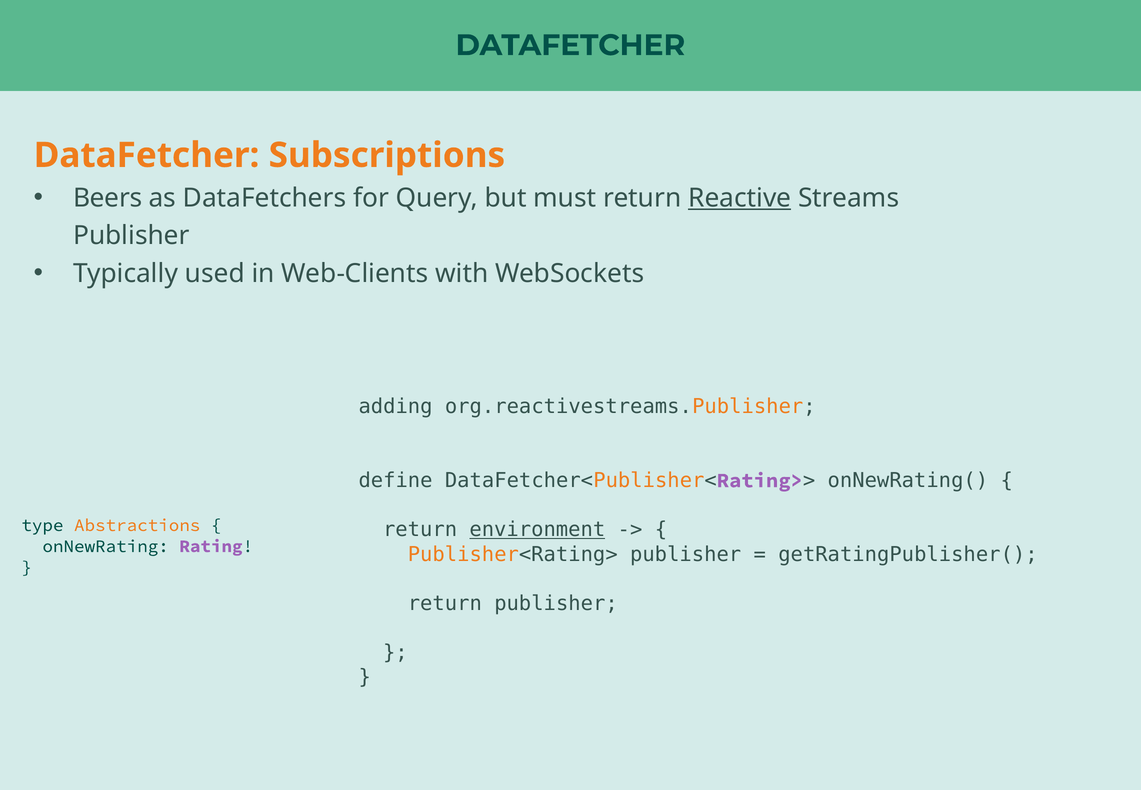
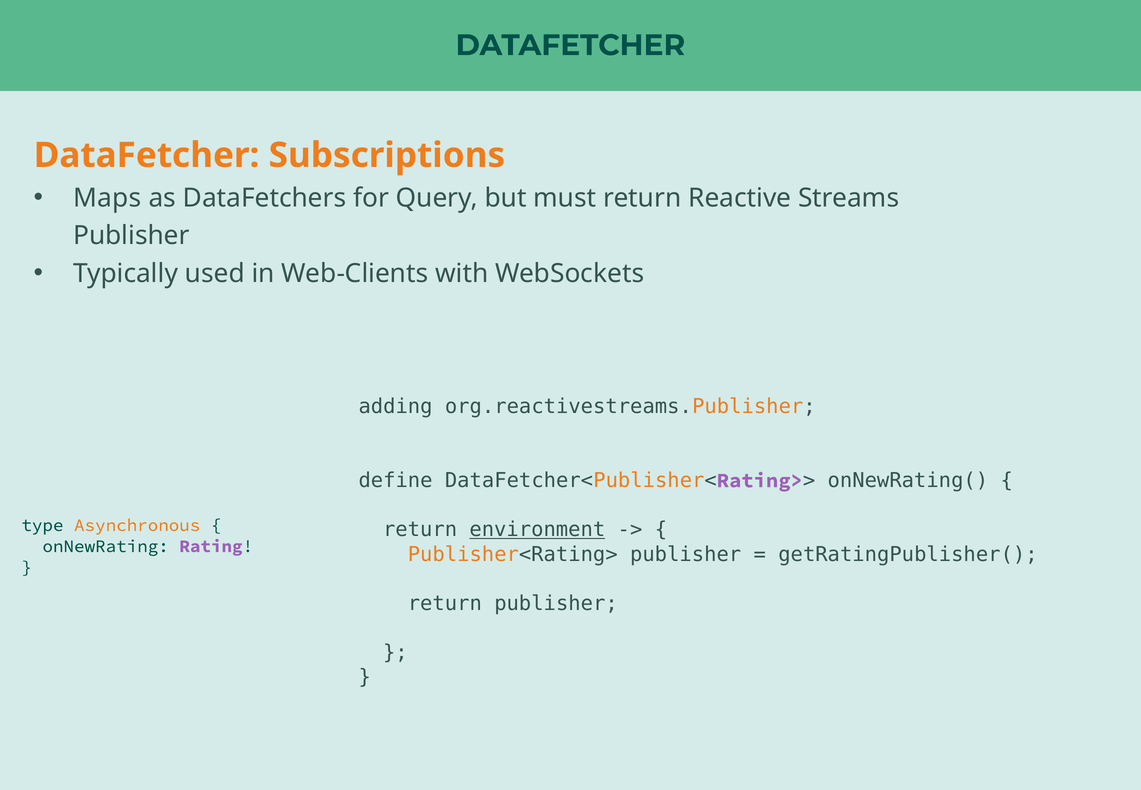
Beers: Beers -> Maps (107, 198)
Reactive underline: present -> none (740, 198)
Abstractions: Abstractions -> Asynchronous (137, 525)
